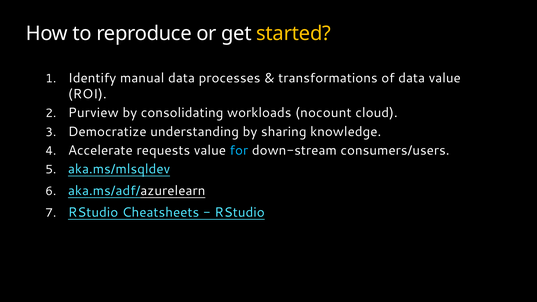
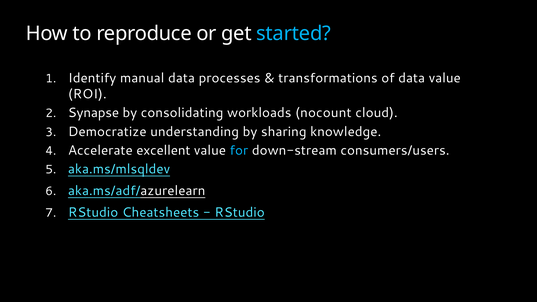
started colour: yellow -> light blue (294, 34)
Purview: Purview -> Synapse (93, 113)
requests: requests -> excellent (163, 150)
